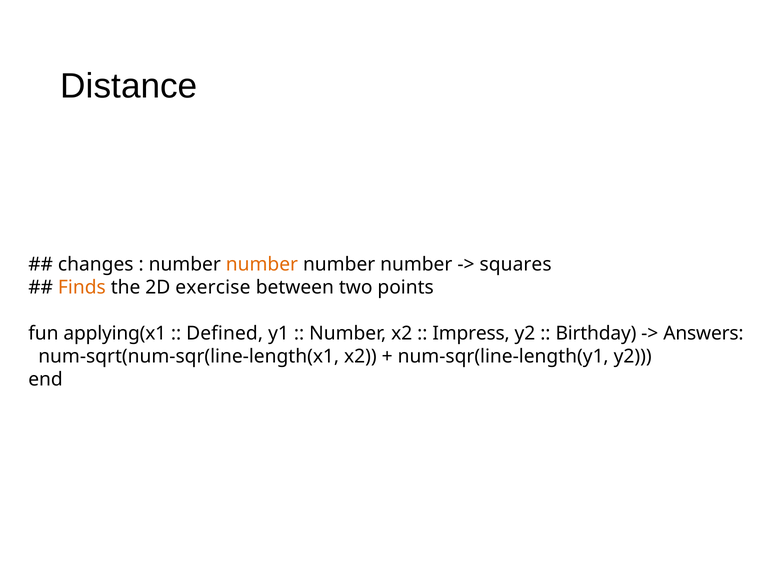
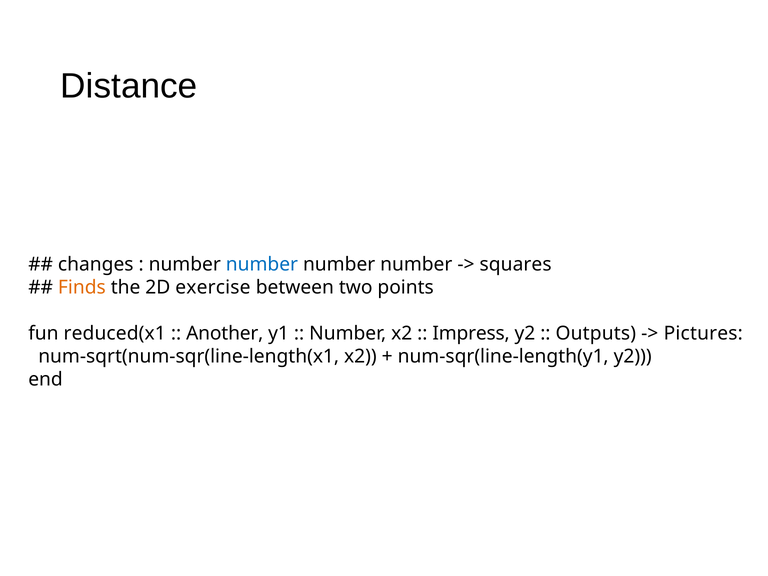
number colour: orange -> blue (262, 264)
applying(x1: applying(x1 -> reduced(x1 (115, 333)
Defined: Defined -> Another (225, 333)
Birthday: Birthday -> Outputs (596, 333)
Answers: Answers -> Pictures (703, 333)
